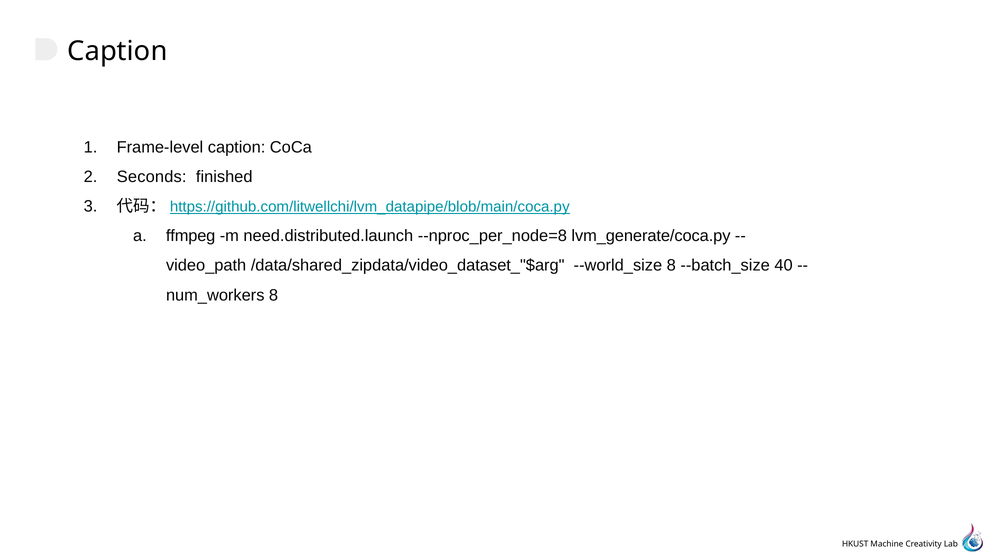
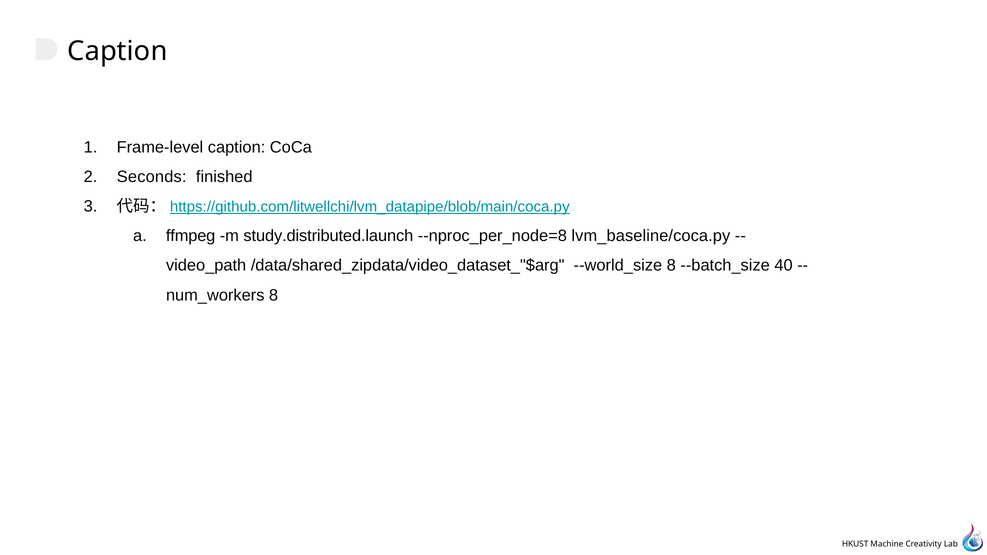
need.distributed.launch: need.distributed.launch -> study.distributed.launch (328, 236)
lvm_generate/coca.py: lvm_generate/coca.py -> lvm_baseline/coca.py (651, 236)
